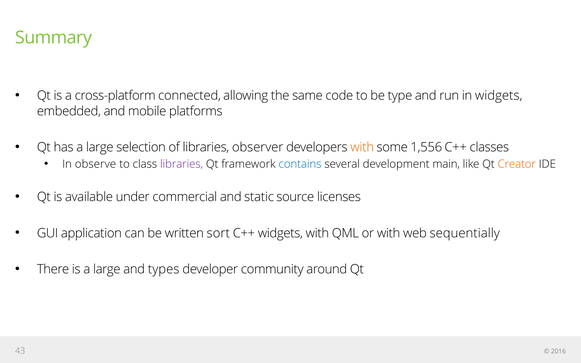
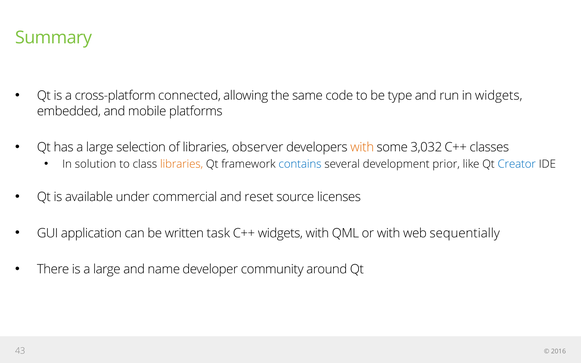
1,556: 1,556 -> 3,032 (426, 147)
observe: observe -> solution (95, 164)
libraries colour: purple -> orange (182, 164)
main: main -> prior (446, 164)
Creator colour: orange -> blue (517, 164)
static: static -> reset (259, 197)
sort: sort -> task (218, 233)
types: types -> name (164, 269)
